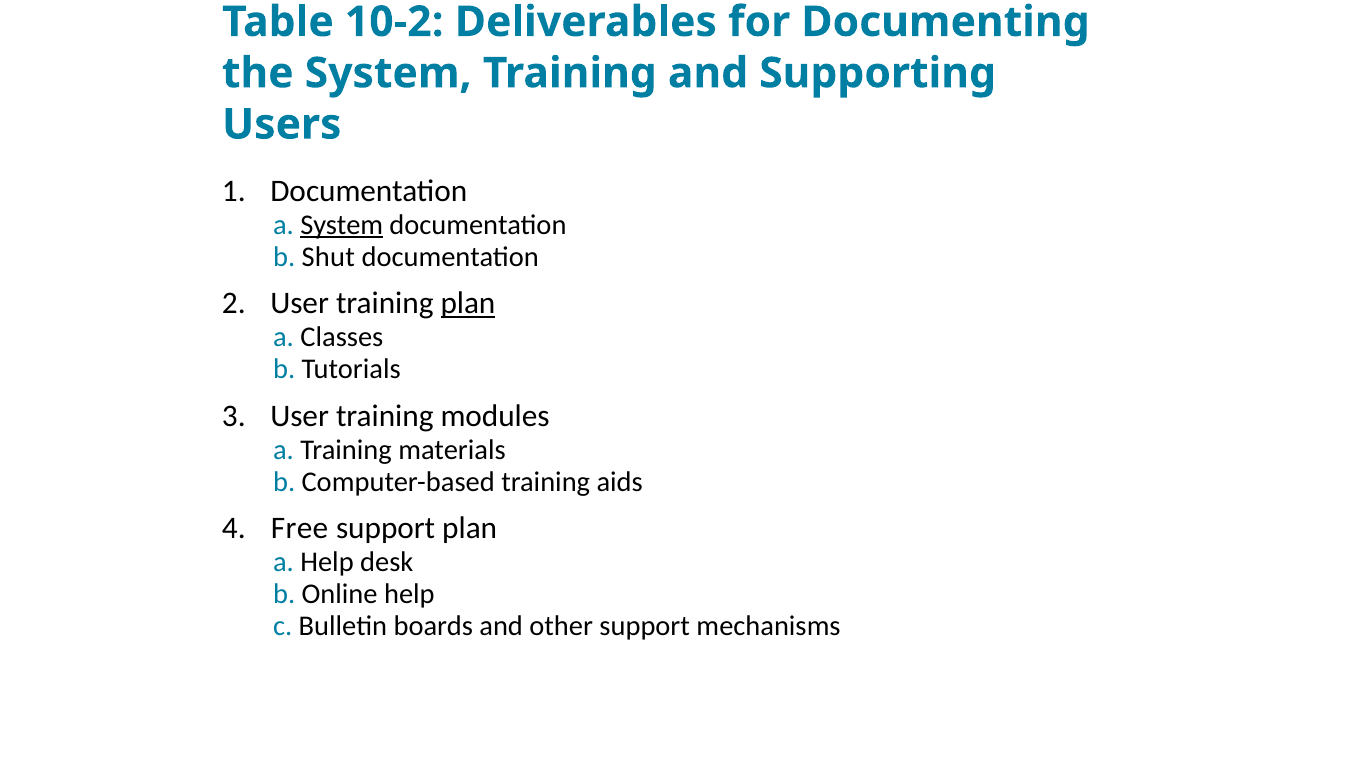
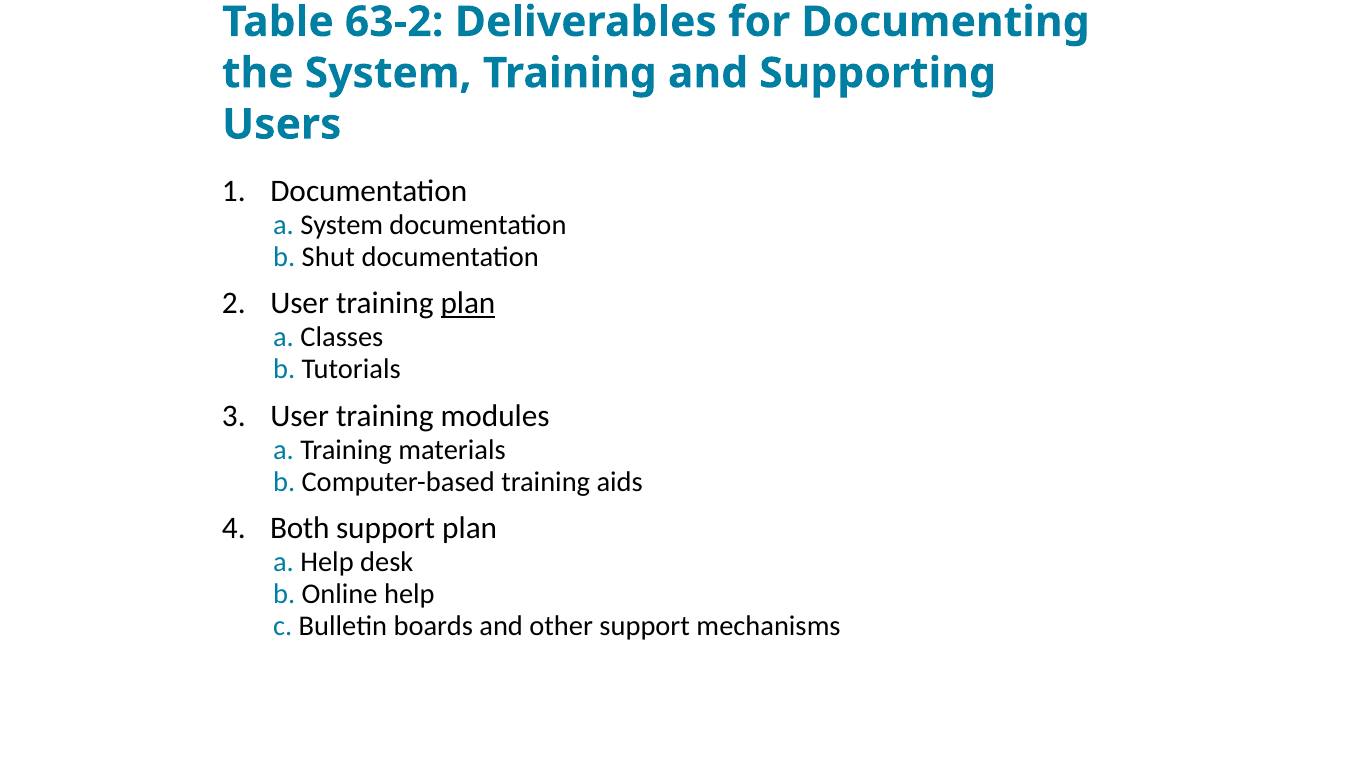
10-2: 10-2 -> 63-2 (394, 22)
System underline: present -> none (342, 225)
Free: Free -> Both (300, 528)
